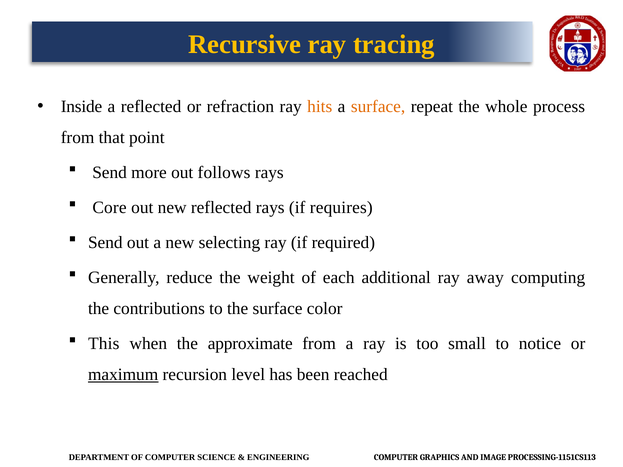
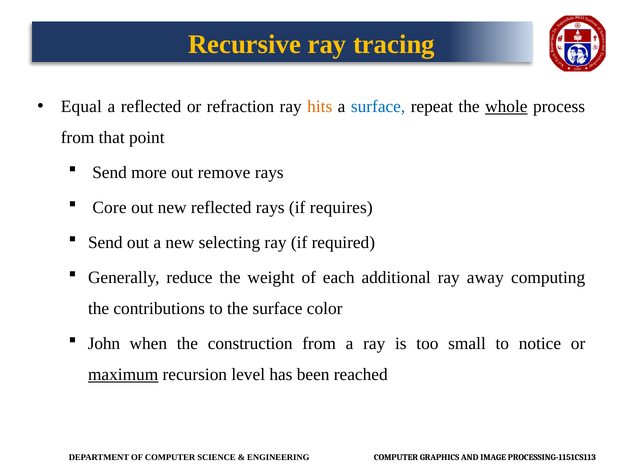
Inside: Inside -> Equal (81, 107)
surface colour: orange -> blue (378, 107)
whole underline: none -> present (506, 107)
follows: follows -> remove (224, 173)
This: This -> John (104, 344)
approximate: approximate -> construction (250, 344)
